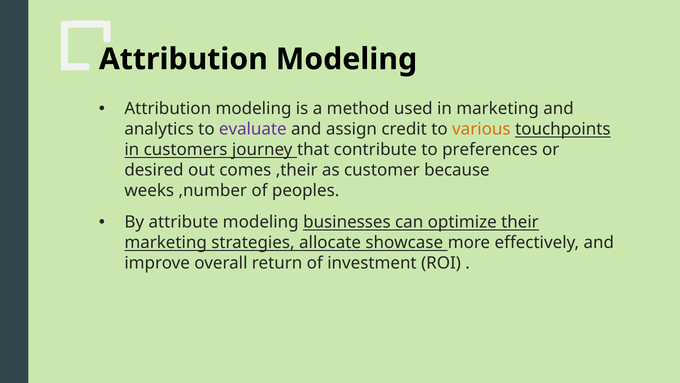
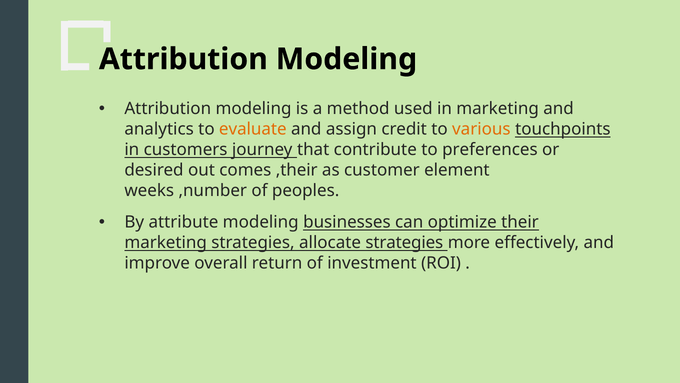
evaluate colour: purple -> orange (253, 129)
because: because -> element (457, 170)
allocate showcase: showcase -> strategies (404, 242)
